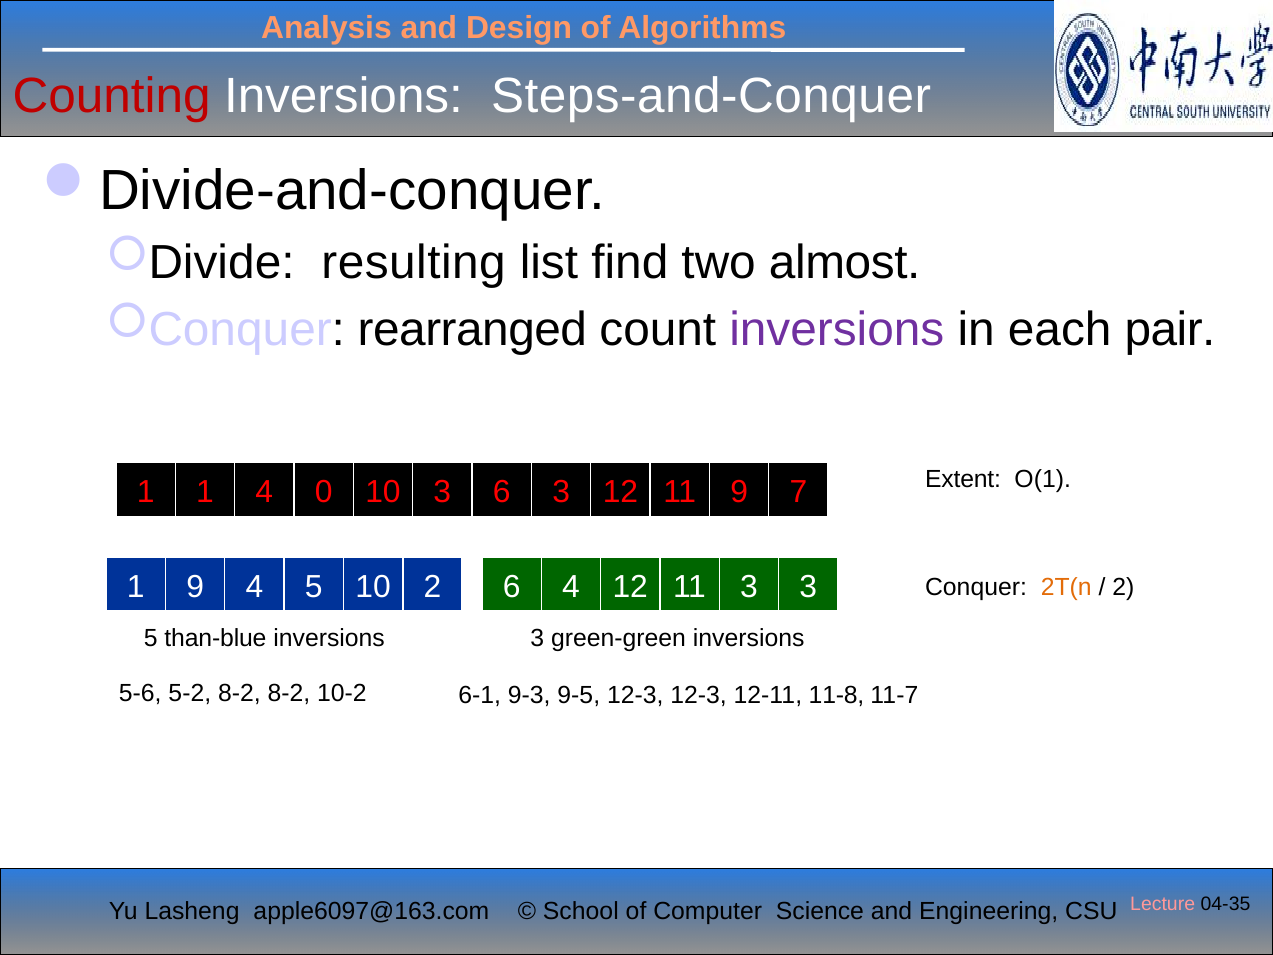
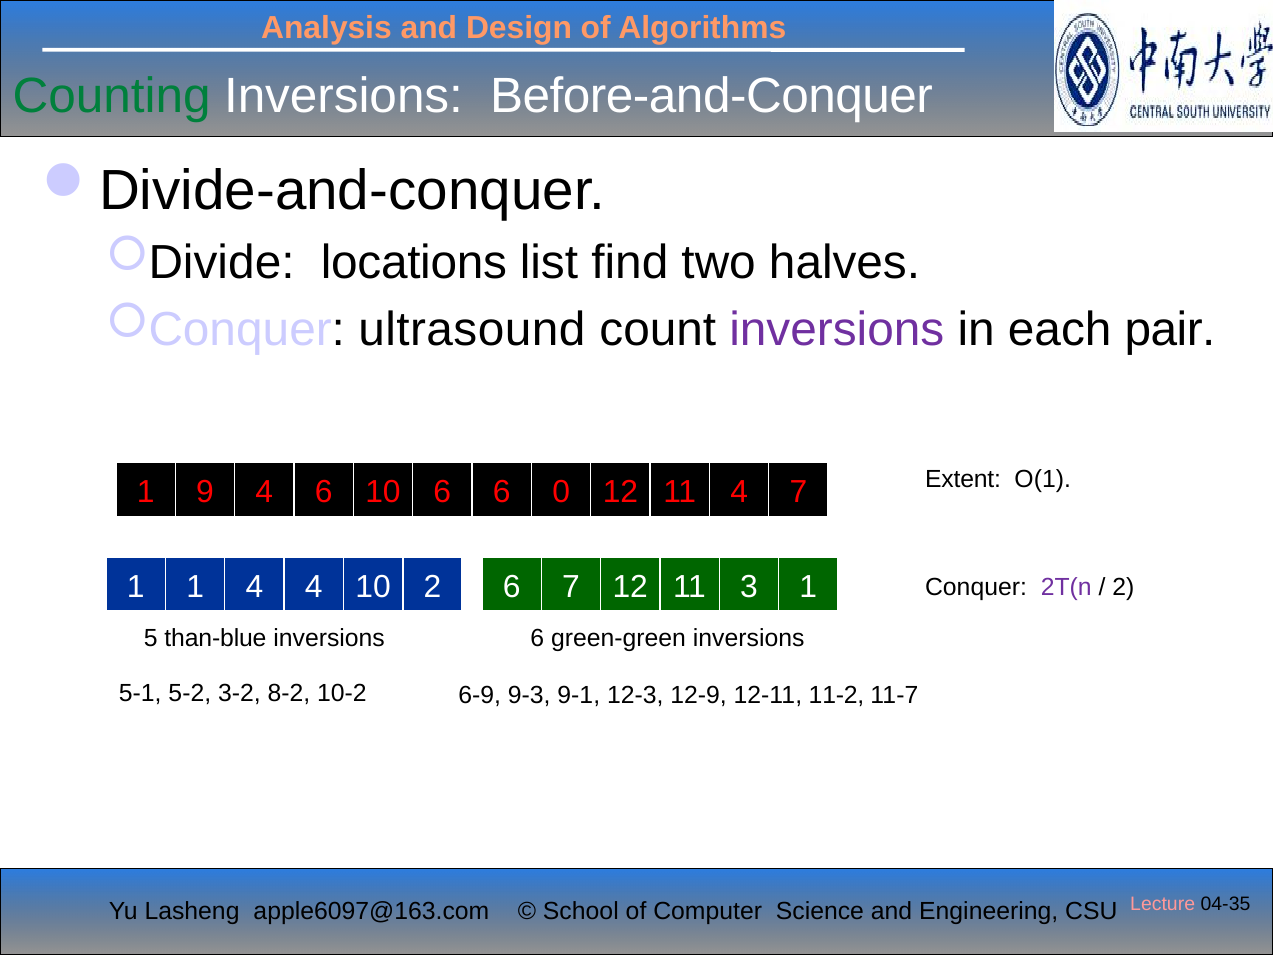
Counting colour: red -> green (112, 97)
Steps-and-Conquer: Steps-and-Conquer -> Before-and-Conquer (712, 97)
resulting: resulting -> locations (414, 262)
almost: almost -> halves (845, 262)
rearranged: rearranged -> ultrasound (472, 329)
1 1: 1 -> 9 (205, 492)
4 0: 0 -> 6 (324, 492)
10 3: 3 -> 6 (442, 492)
6 3: 3 -> 0 (561, 492)
11 9: 9 -> 4 (739, 492)
1 9: 9 -> 1 (195, 586)
5: 5 -> 4 (314, 586)
6 4: 4 -> 7 (571, 586)
3 3: 3 -> 1 (808, 586)
2T(n colour: orange -> purple (1066, 587)
inversions 3: 3 -> 6 (537, 638)
5-6: 5-6 -> 5-1 (140, 693)
5-2 8-2: 8-2 -> 3-2 (239, 693)
6-1: 6-1 -> 6-9 (480, 695)
9-5: 9-5 -> 9-1 (579, 695)
12-3 12-3: 12-3 -> 12-9 (699, 695)
11-8: 11-8 -> 11-2 (836, 695)
